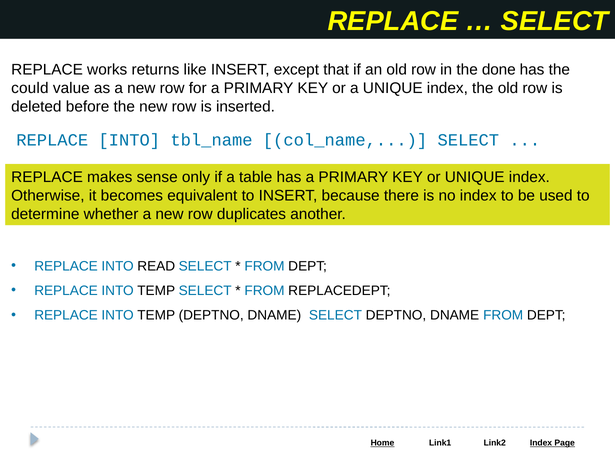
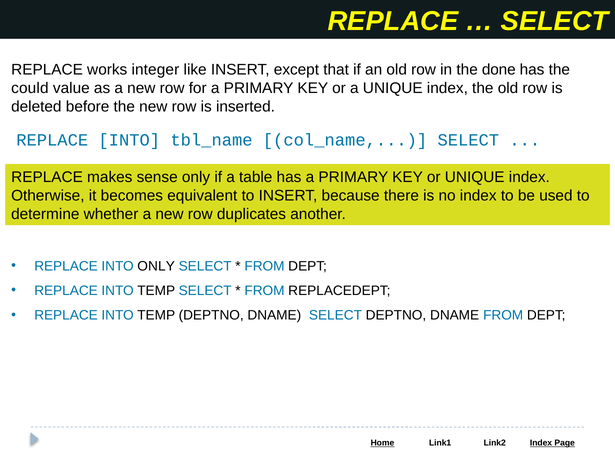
returns: returns -> integer (155, 70)
INTO READ: READ -> ONLY (156, 266)
